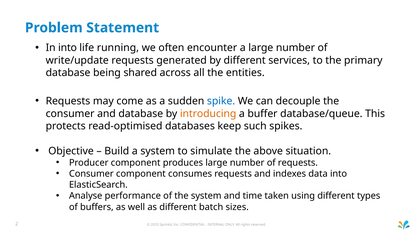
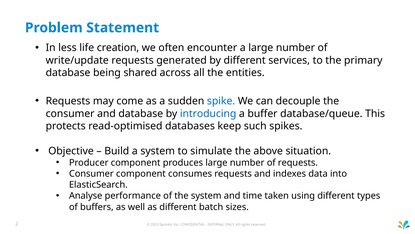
In into: into -> less (67, 48)
running: running -> creation (118, 48)
introducing colour: orange -> blue (208, 113)
